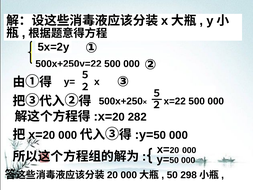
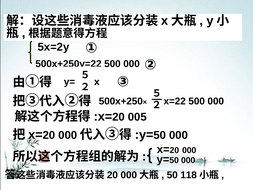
282: 282 -> 005 (137, 117)
298: 298 -> 118 (189, 175)
